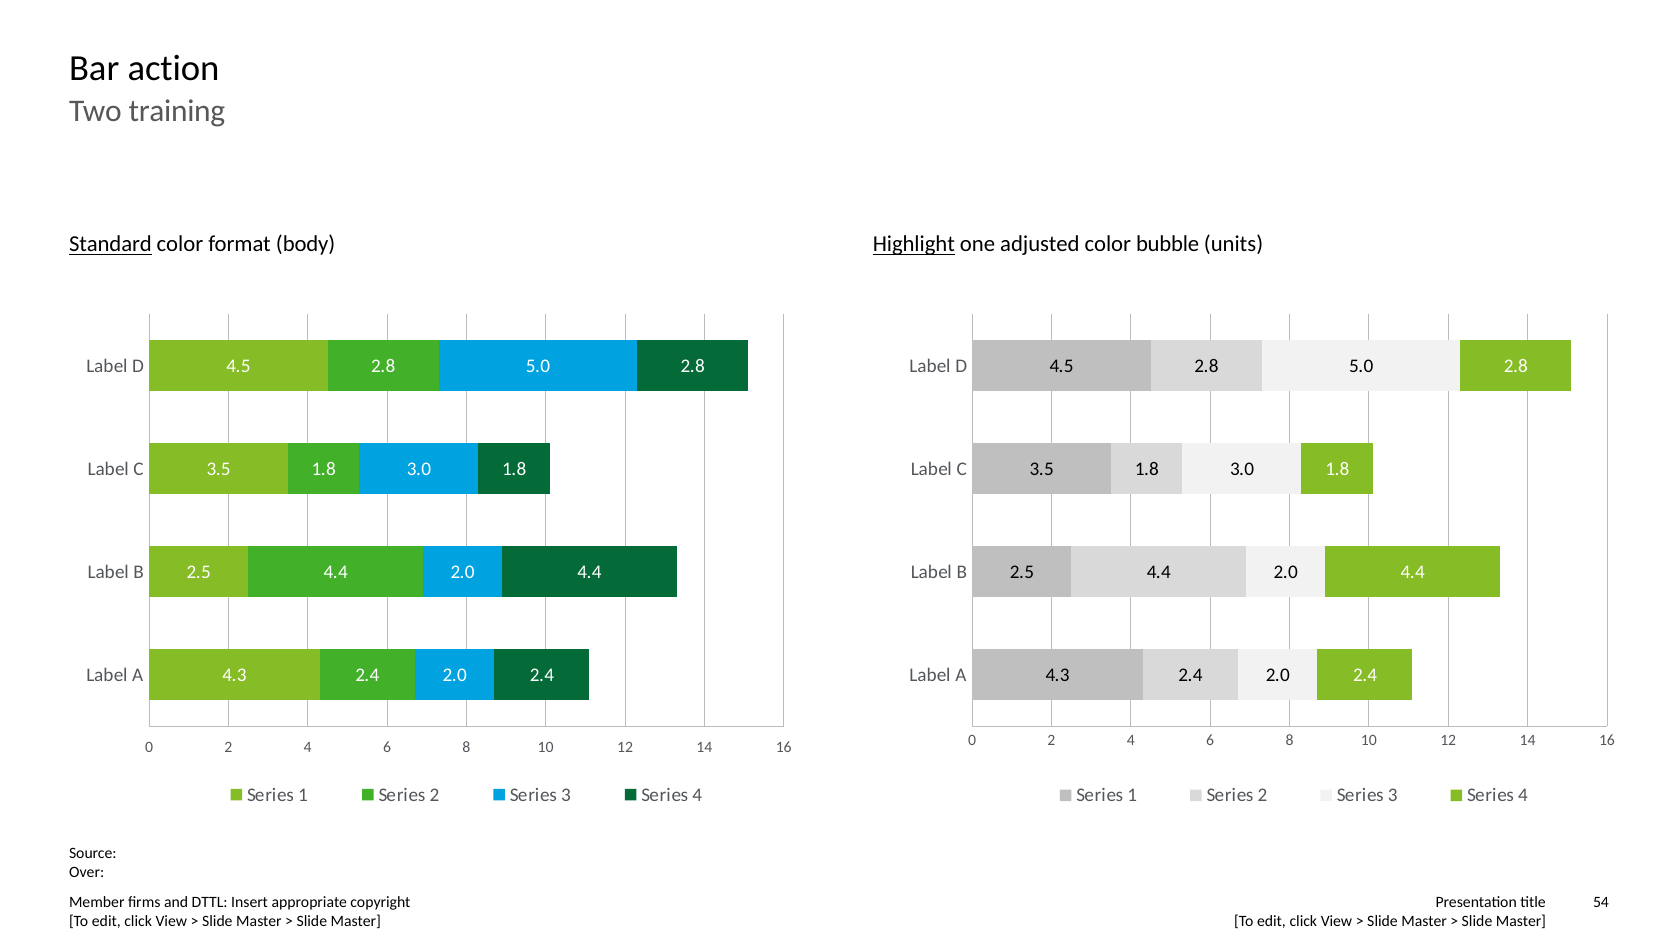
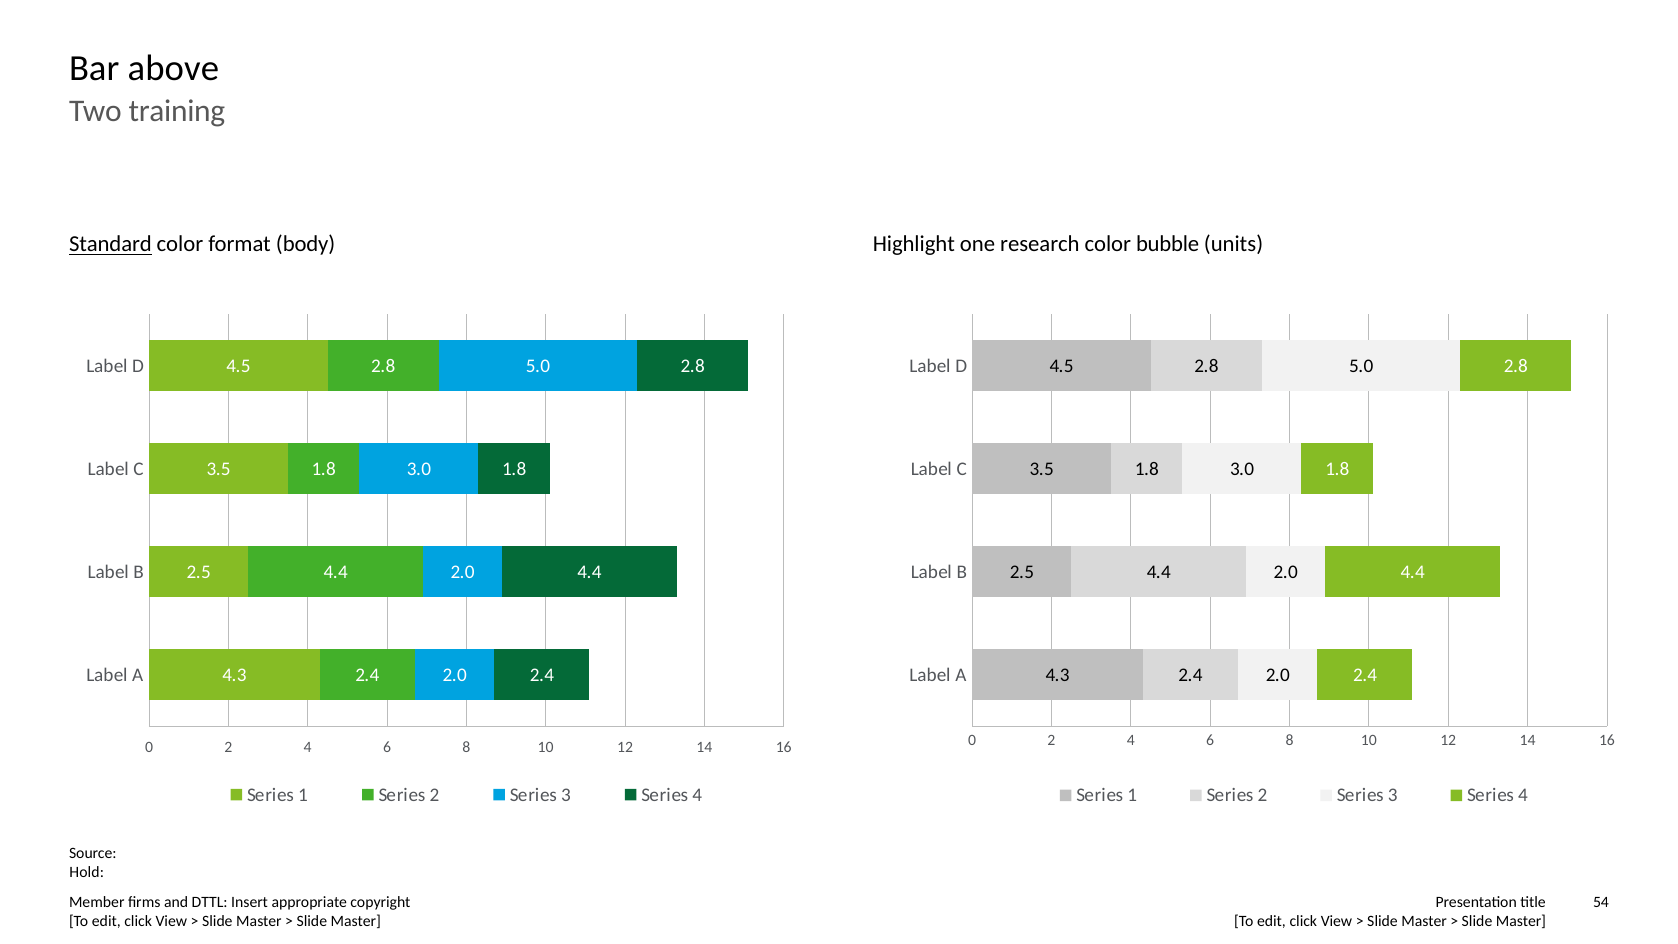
action: action -> above (173, 68)
Highlight underline: present -> none (914, 244)
adjusted: adjusted -> research (1040, 244)
Over: Over -> Hold (87, 872)
